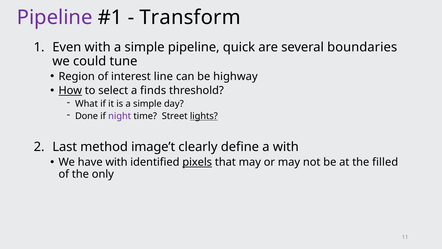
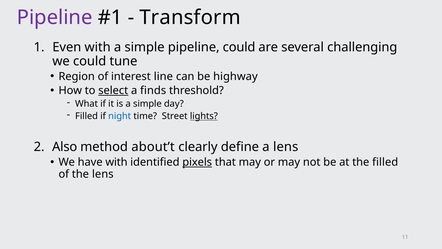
pipeline quick: quick -> could (239, 47)
boundaries: boundaries -> challenging (362, 47)
How underline: present -> none (70, 91)
select underline: none -> present (113, 91)
Done: Done -> Filled (87, 116)
night colour: purple -> blue (120, 116)
Last: Last -> Also (65, 147)
image’t: image’t -> about’t (153, 147)
a with: with -> lens (286, 147)
the only: only -> lens (103, 174)
